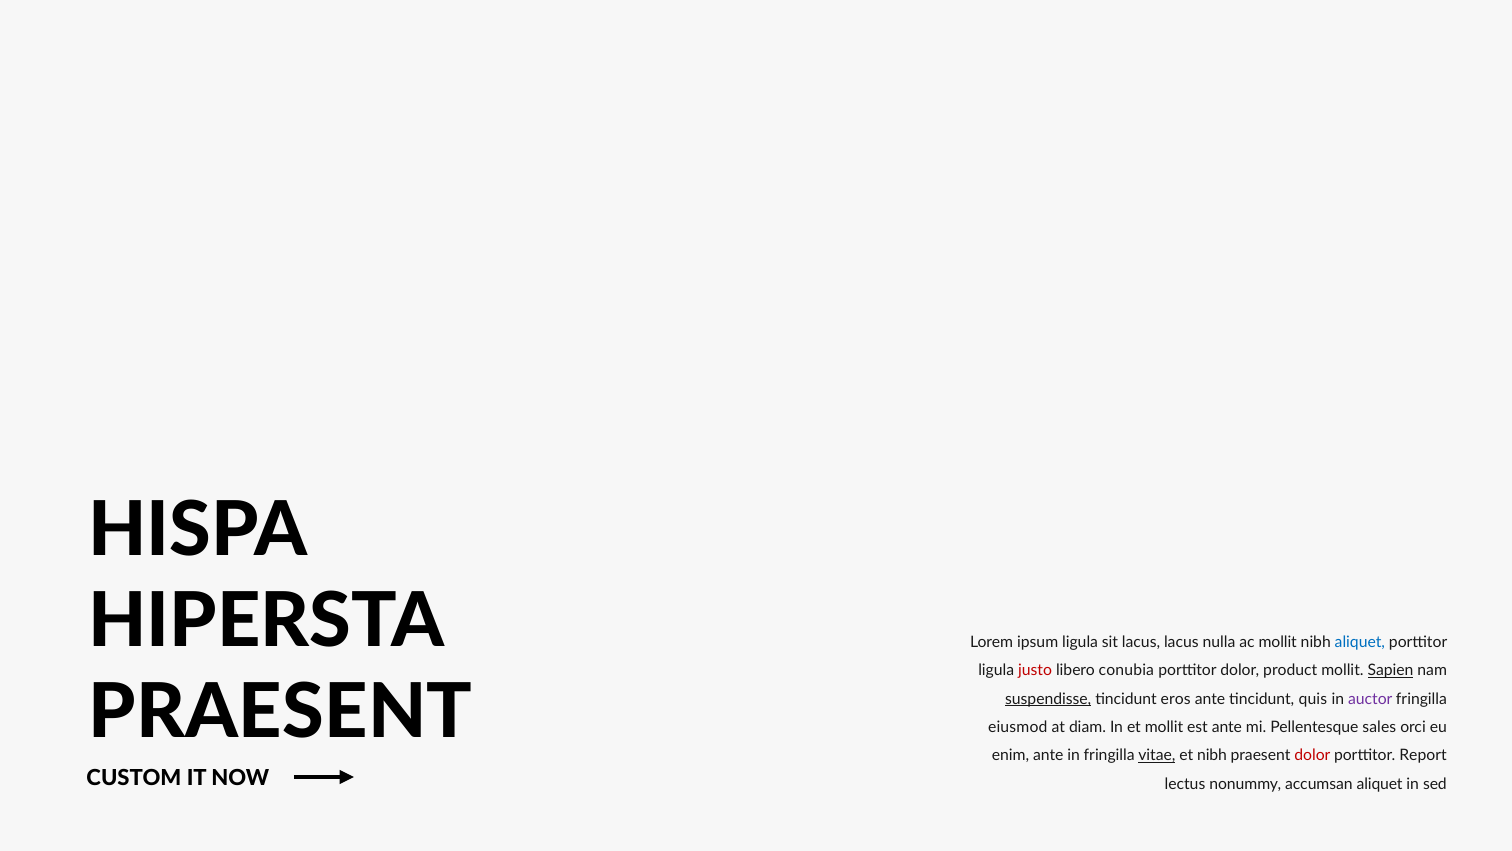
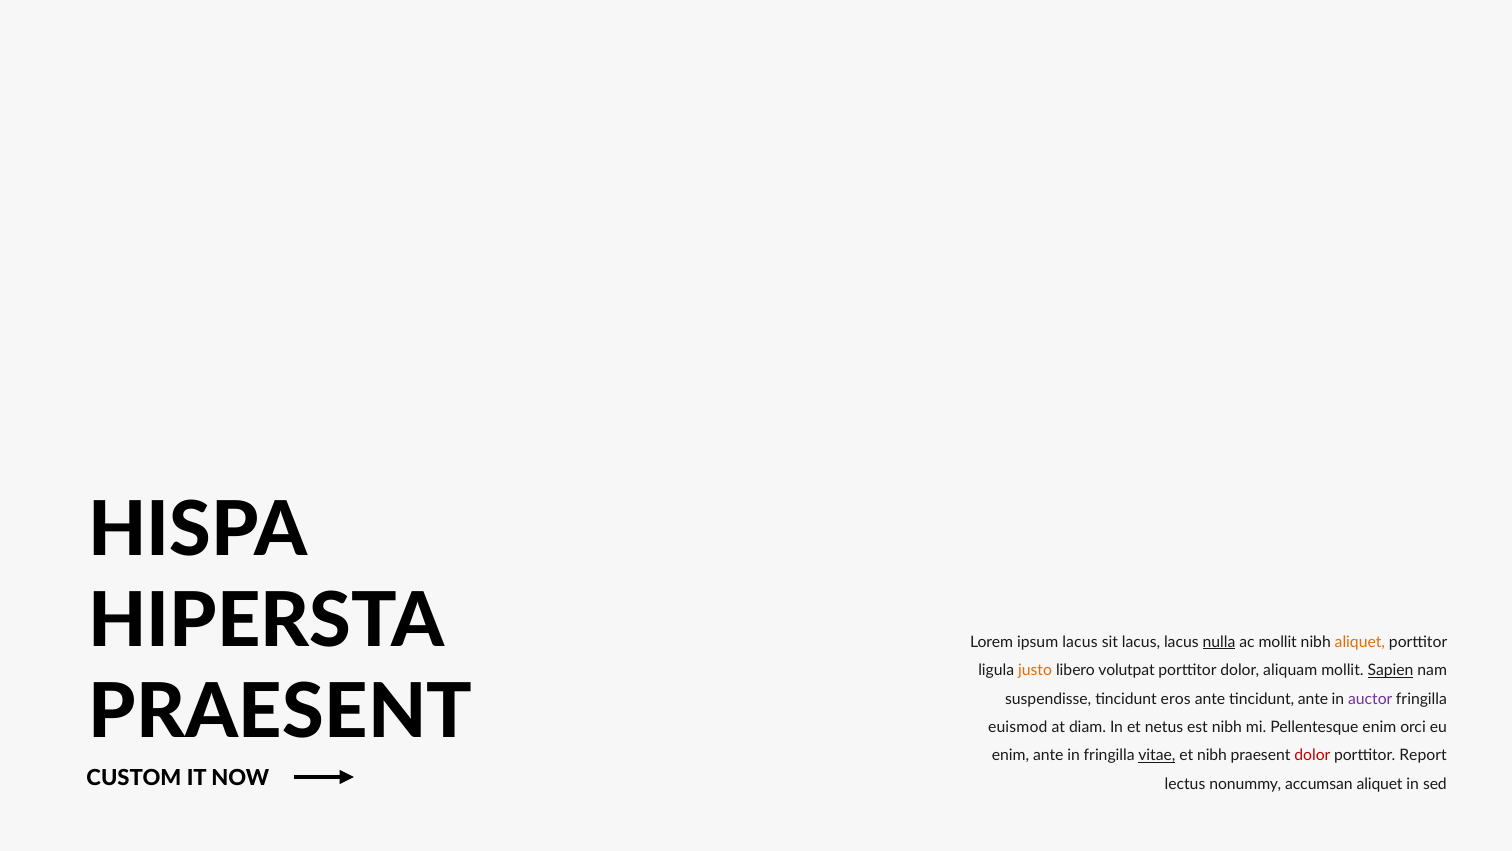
ipsum ligula: ligula -> lacus (1080, 642)
nulla underline: none -> present (1219, 642)
aliquet colour: blue -> orange (1360, 642)
justo colour: red -> orange (1035, 670)
conubia: conubia -> volutpat (1127, 670)
product: product -> aliquam (1290, 670)
suspendisse underline: present -> none (1048, 699)
tincidunt quis: quis -> ante (1313, 699)
eiusmod: eiusmod -> euismod (1018, 727)
et mollit: mollit -> netus (1164, 727)
est ante: ante -> nibh (1227, 727)
Pellentesque sales: sales -> enim (1379, 727)
